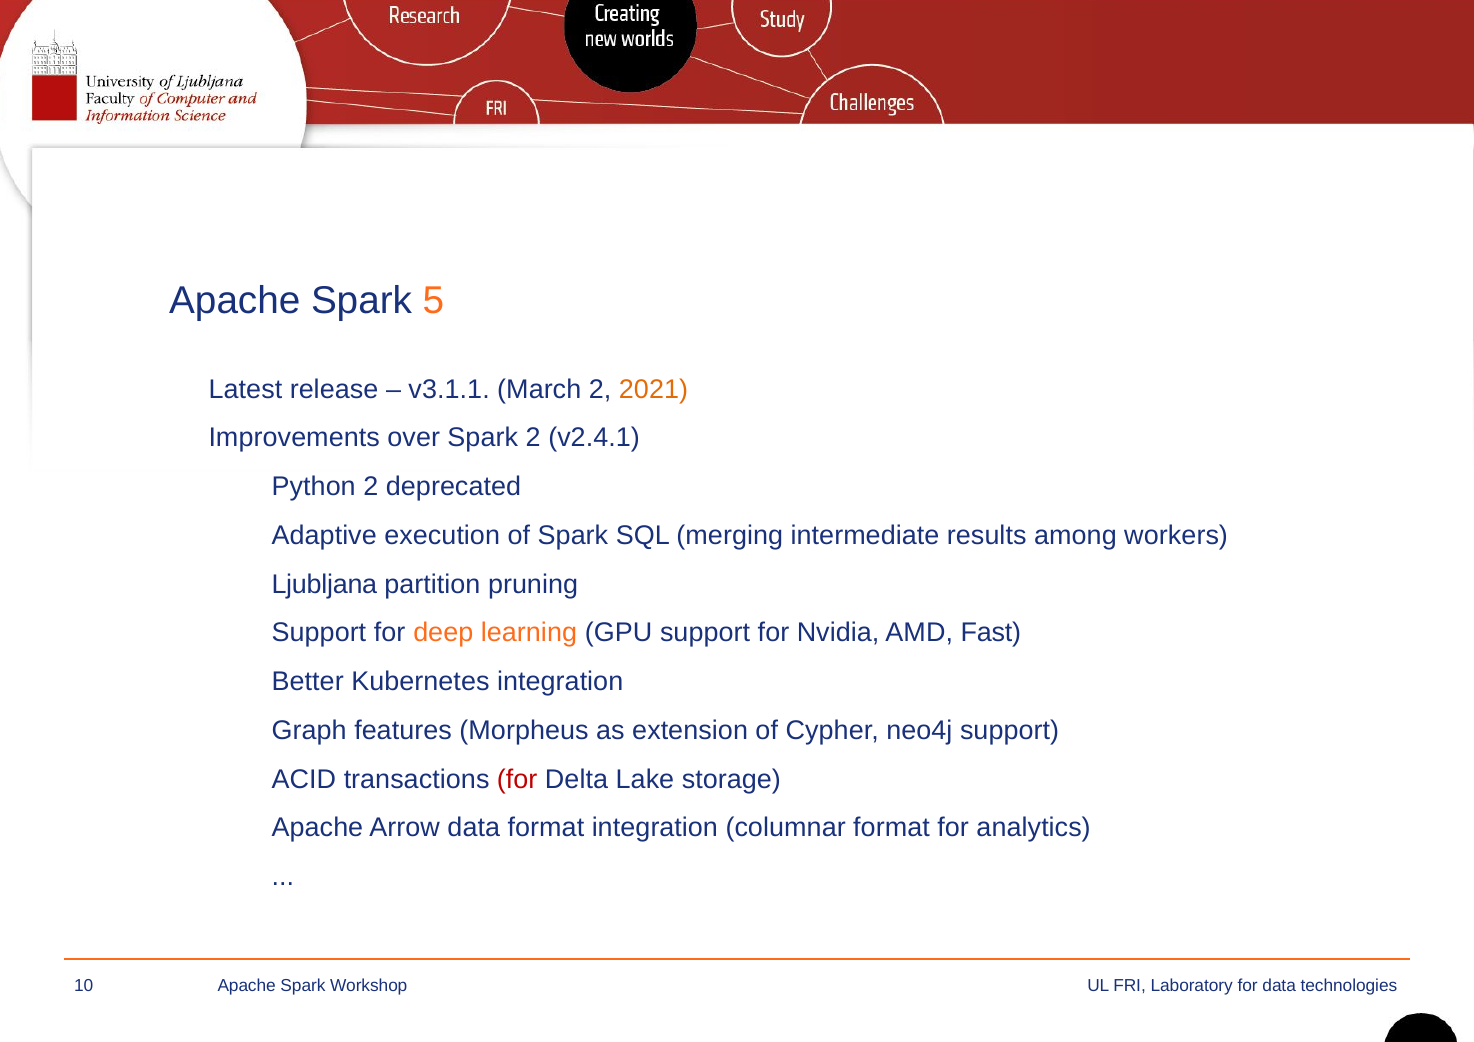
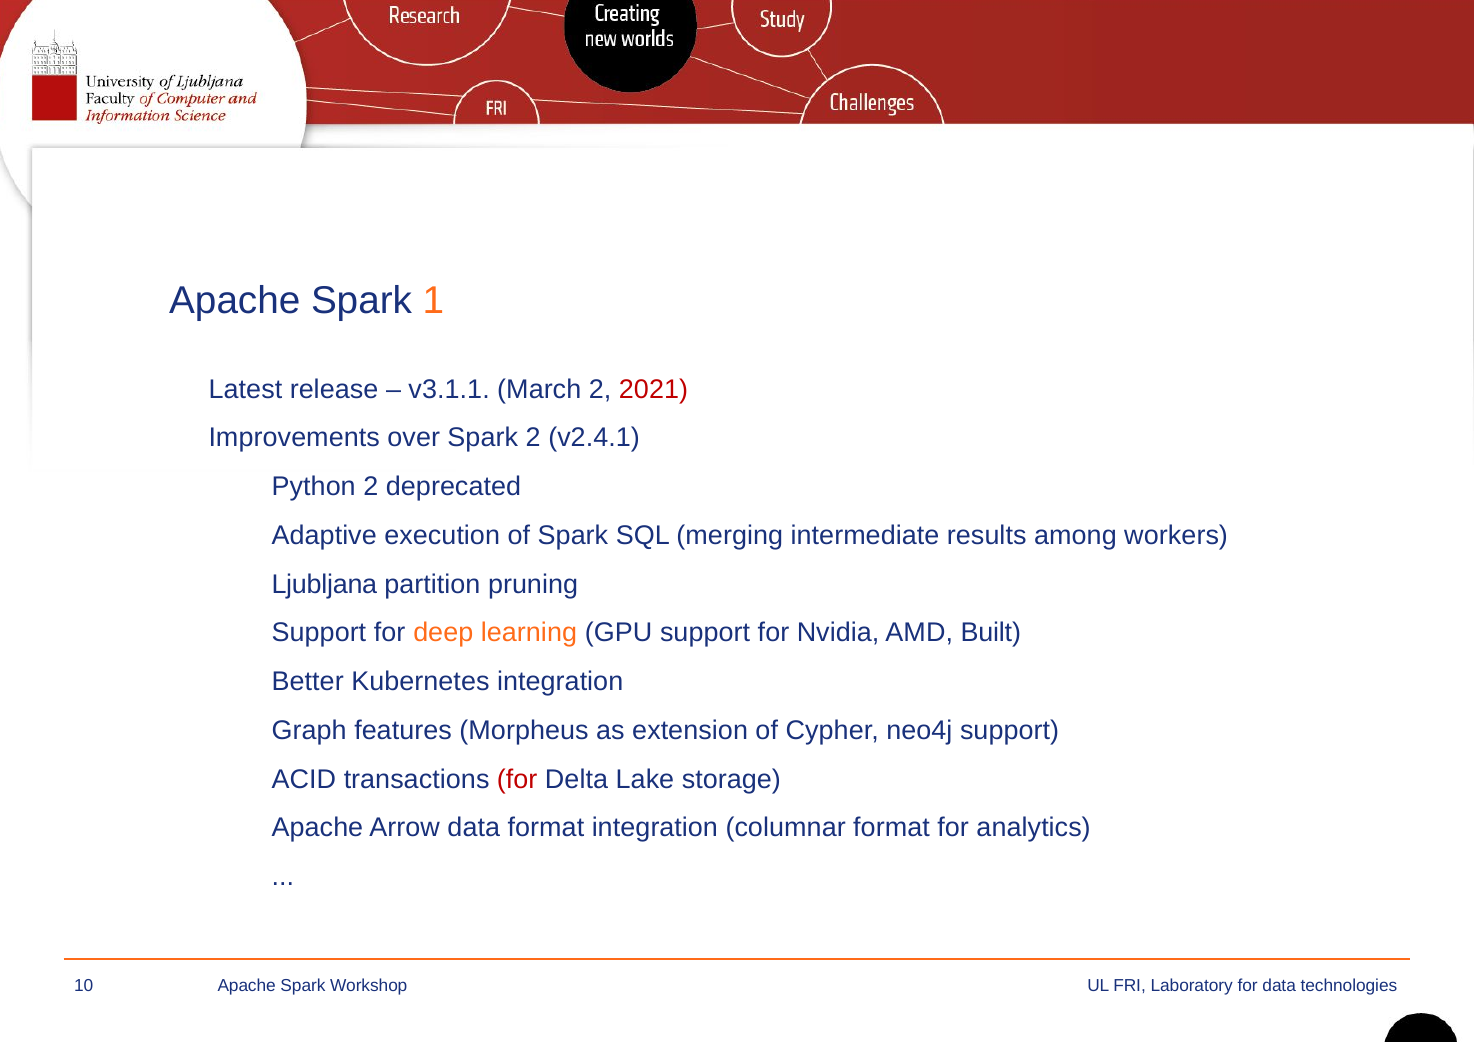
5: 5 -> 1 (433, 301)
2021 colour: orange -> red (654, 389)
Fast: Fast -> Built (991, 633)
